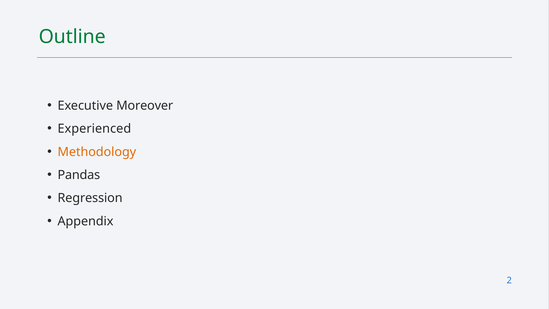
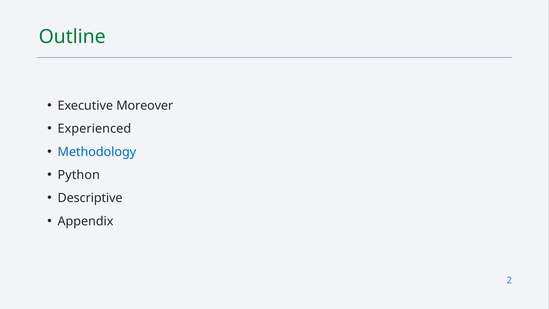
Methodology colour: orange -> blue (97, 152)
Pandas: Pandas -> Python (79, 175)
Regression: Regression -> Descriptive (90, 198)
